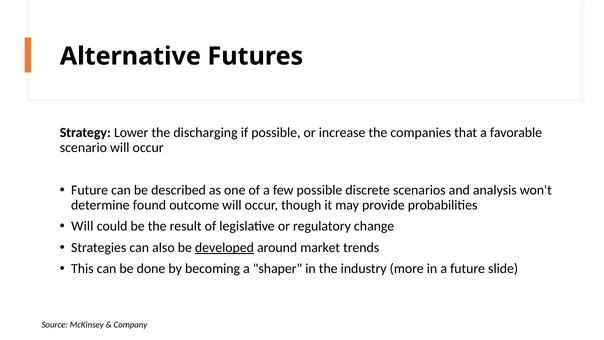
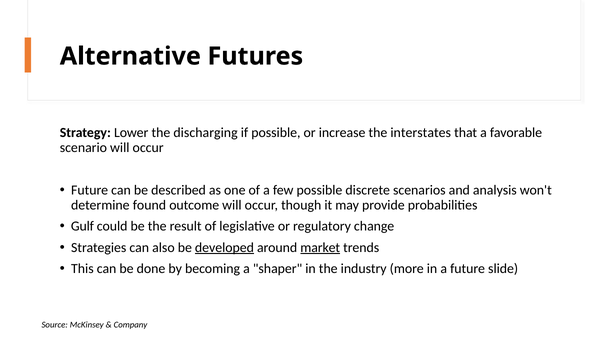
companies: companies -> interstates (421, 133)
Will: Will -> Gulf (82, 226)
market underline: none -> present (320, 247)
